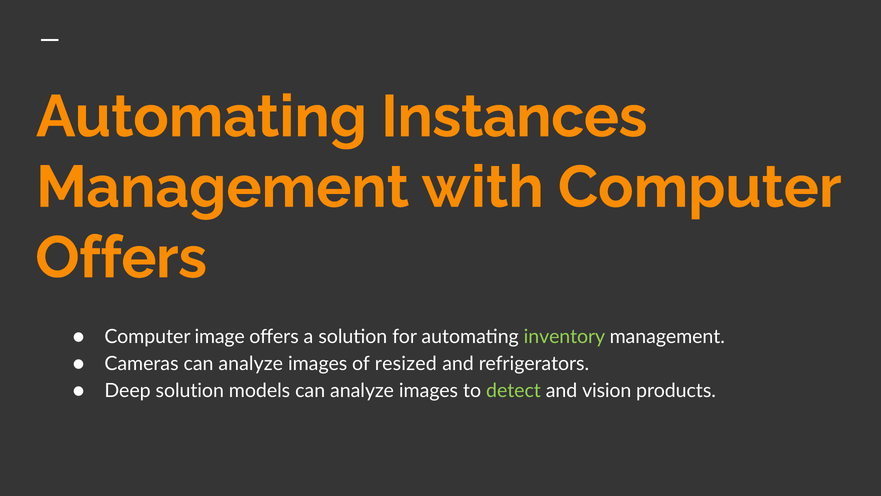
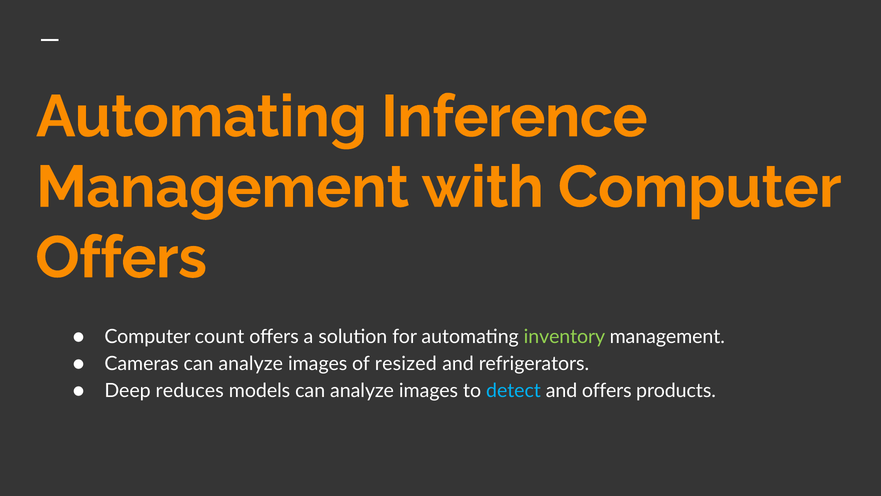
Instances: Instances -> Inference (514, 117)
image: image -> count (219, 337)
Deep solution: solution -> reduces (190, 391)
detect colour: light green -> light blue (513, 391)
and vision: vision -> offers (607, 391)
